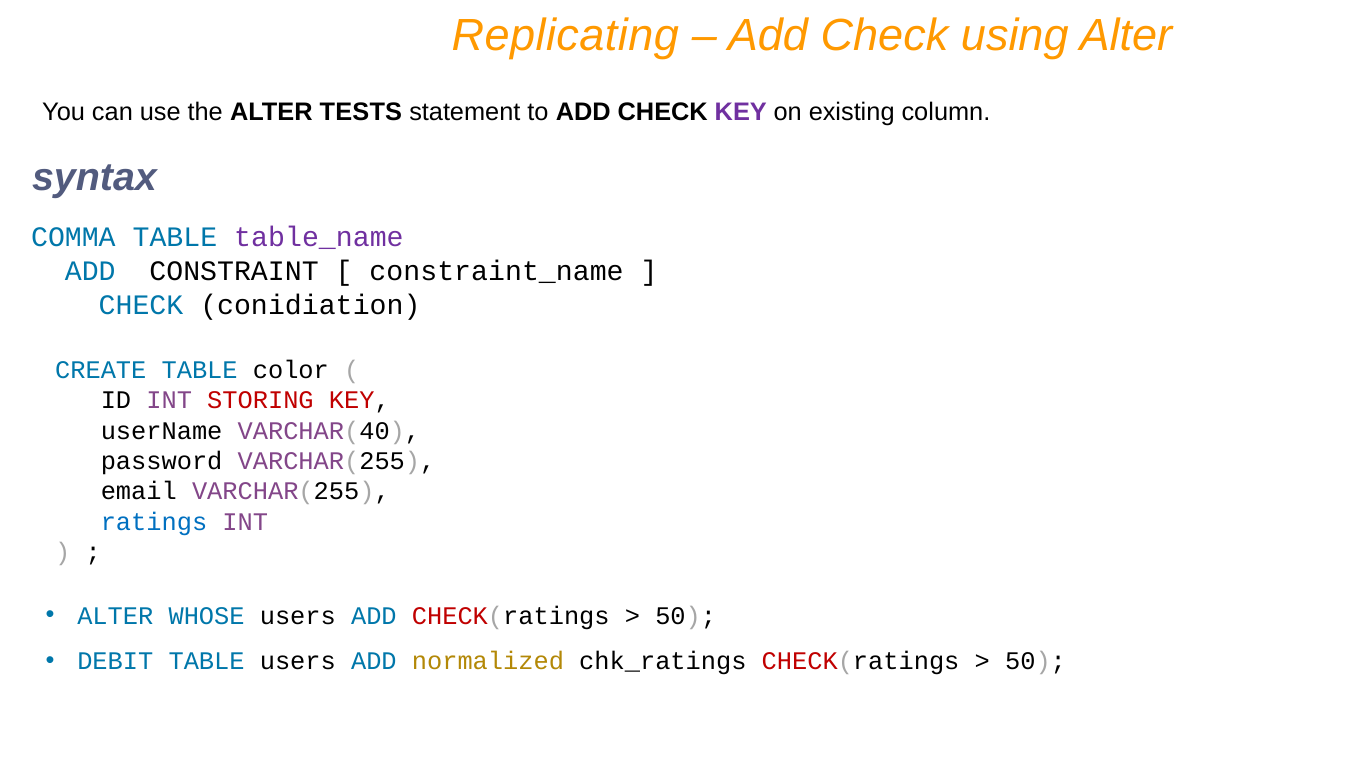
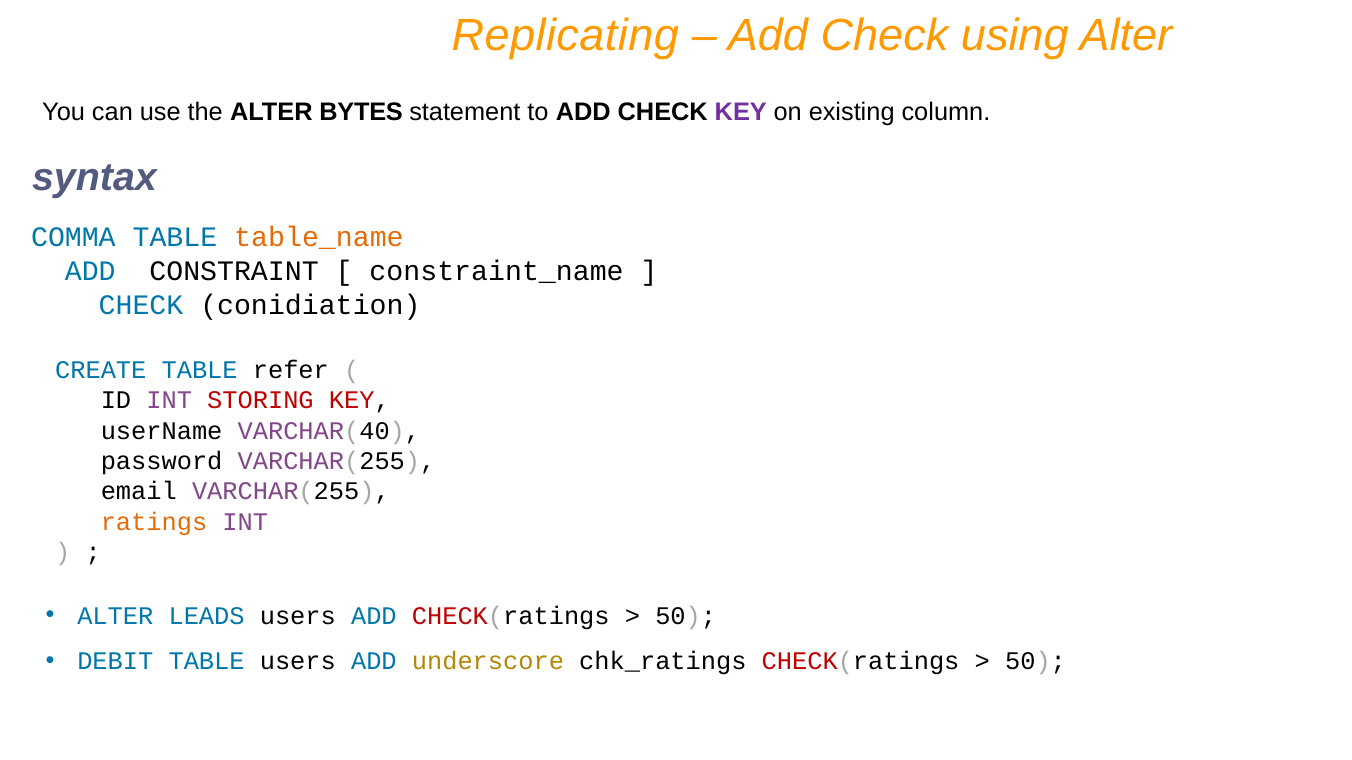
TESTS: TESTS -> BYTES (361, 113)
table_name colour: purple -> orange (319, 238)
color: color -> refer (291, 370)
ratings colour: blue -> orange (154, 522)
WHOSE: WHOSE -> LEADS (207, 616)
normalized: normalized -> underscore (488, 662)
